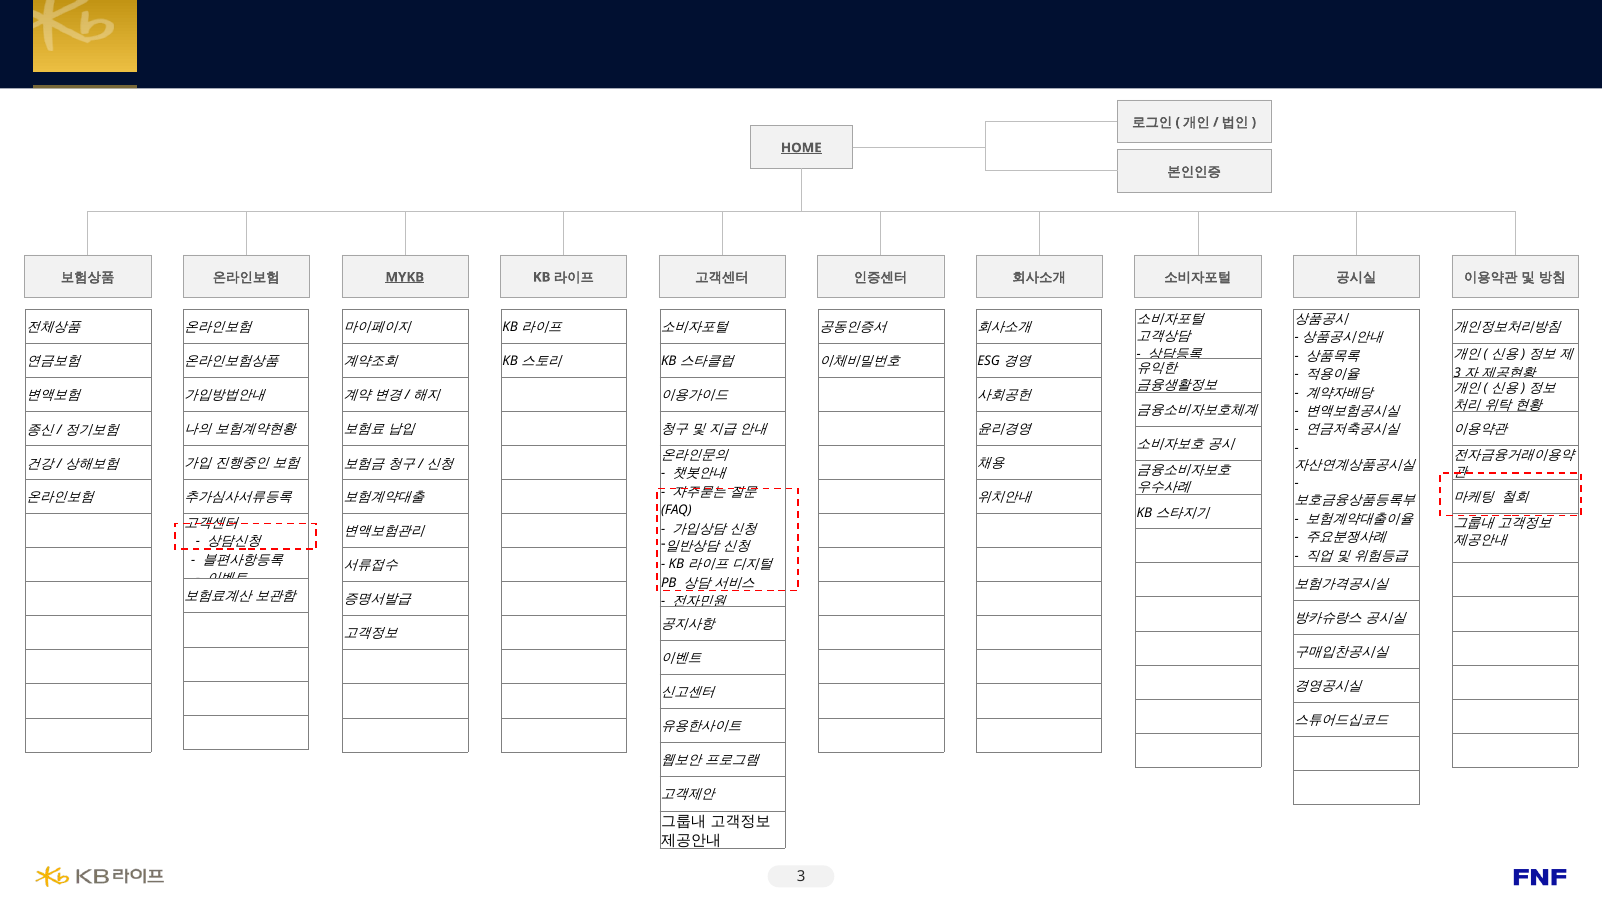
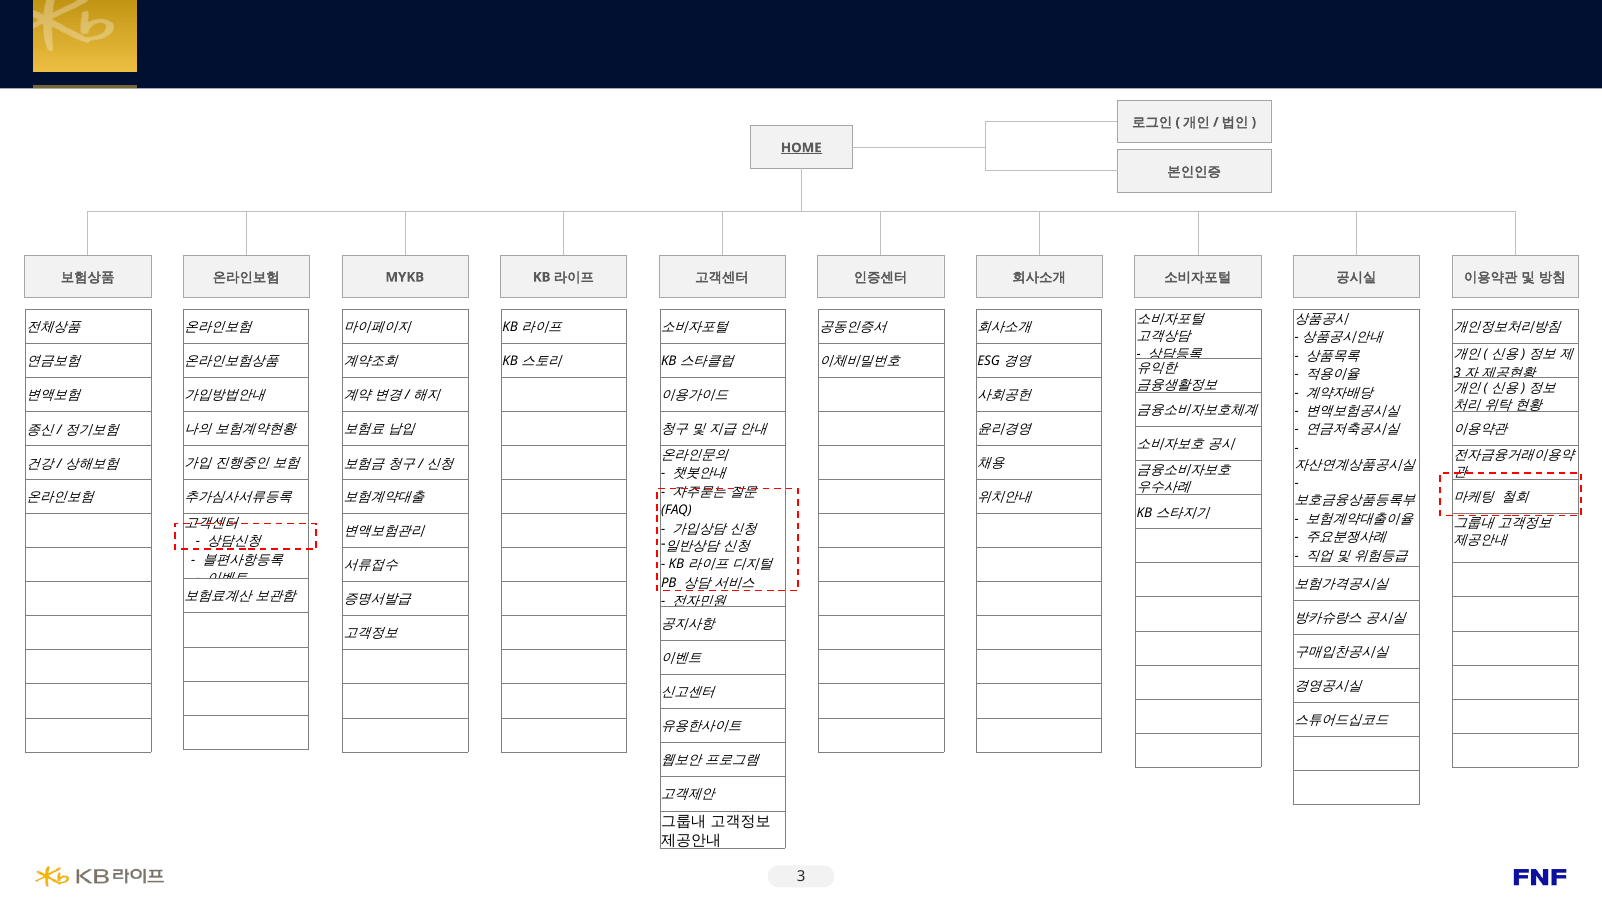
MYKB underline: present -> none (405, 277)
